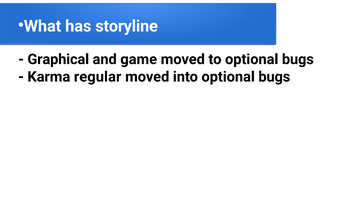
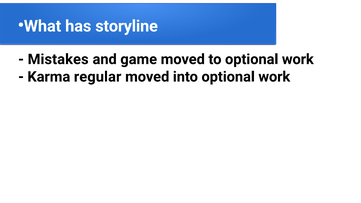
Graphical: Graphical -> Mistakes (58, 59)
to optional bugs: bugs -> work (298, 59)
into optional bugs: bugs -> work (274, 77)
